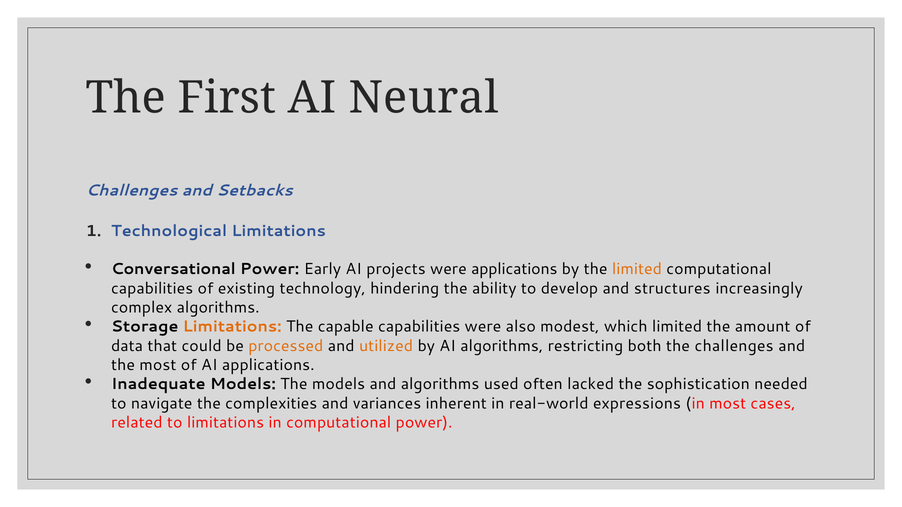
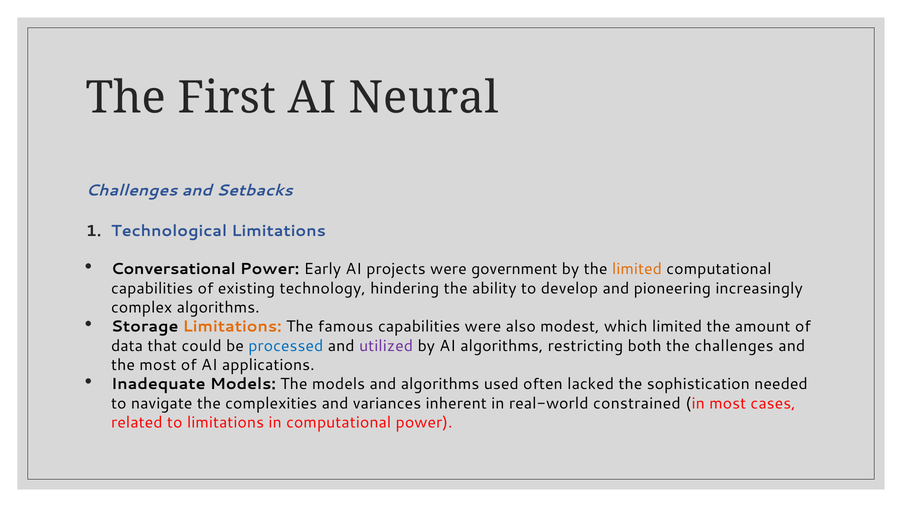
were applications: applications -> government (514, 269)
structures: structures -> pioneering (672, 289)
capable: capable -> famous (346, 327)
processed colour: orange -> blue (286, 346)
utilized colour: orange -> purple (386, 346)
expressions: expressions -> constrained (637, 404)
